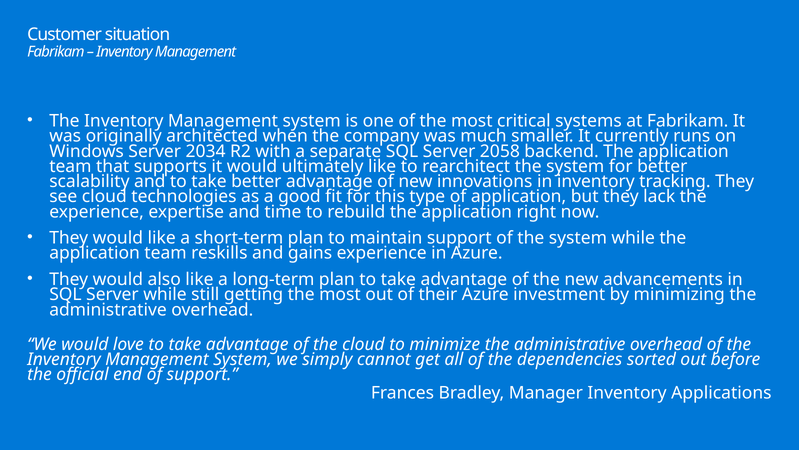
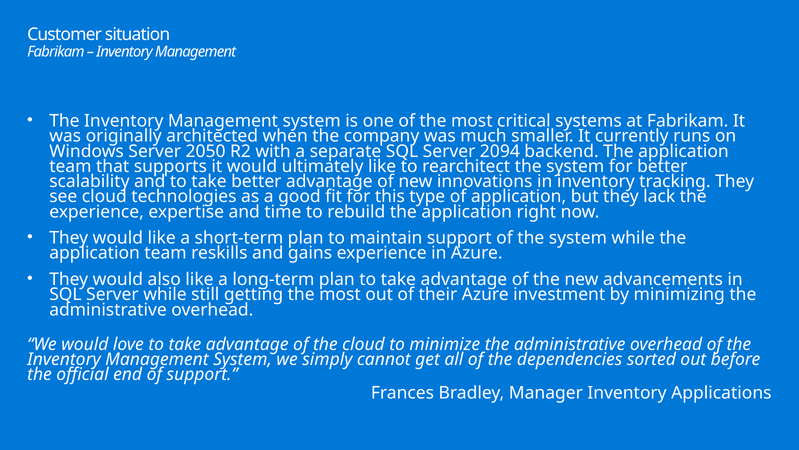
2034: 2034 -> 2050 (206, 151)
2058: 2058 -> 2094 (500, 151)
